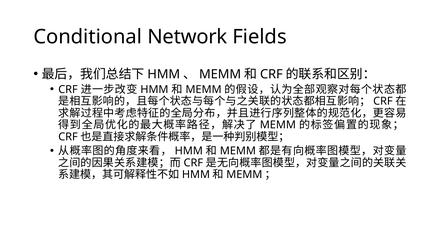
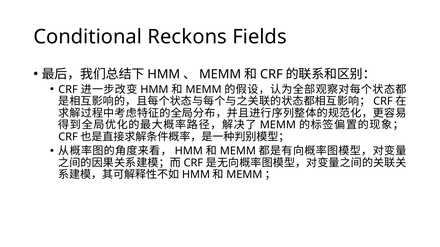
Network: Network -> Reckons (187, 37)
